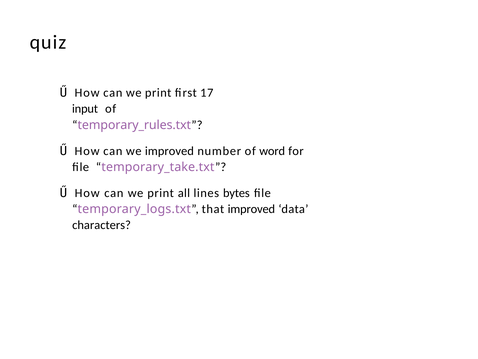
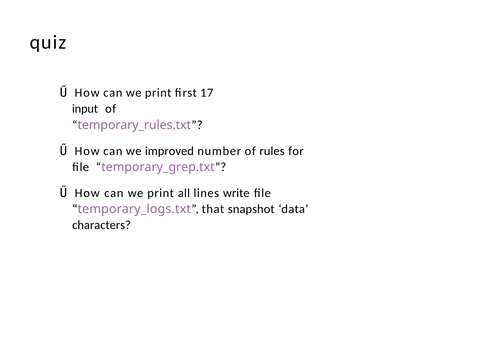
word: word -> rules (272, 151)
temporary_take.txt: temporary_take.txt -> temporary_grep.txt (158, 167)
bytes: bytes -> write (236, 193)
that improved: improved -> snapshot (251, 209)
